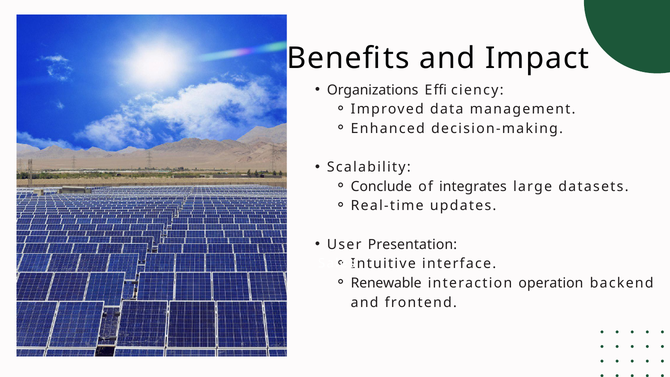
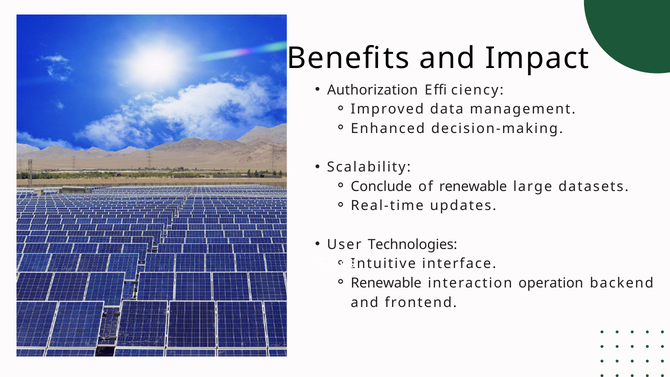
Organizations: Organizations -> Authorization (373, 90)
of integrates: integrates -> renewable (473, 186)
Presentation: Presentation -> Technologies (413, 244)
